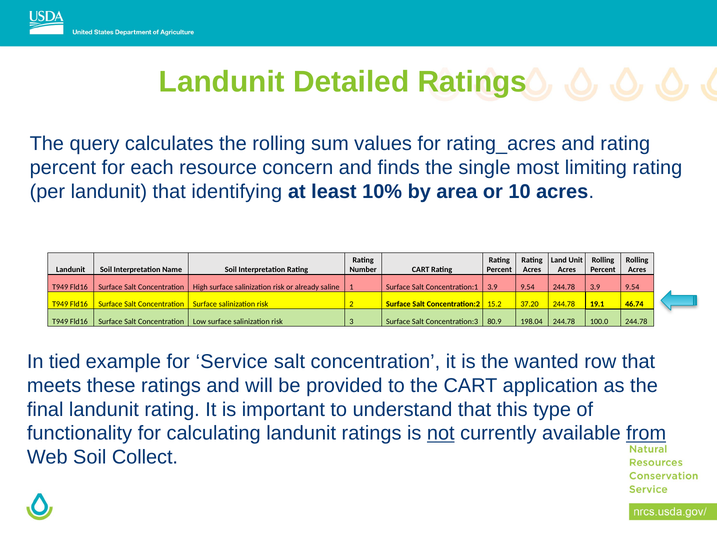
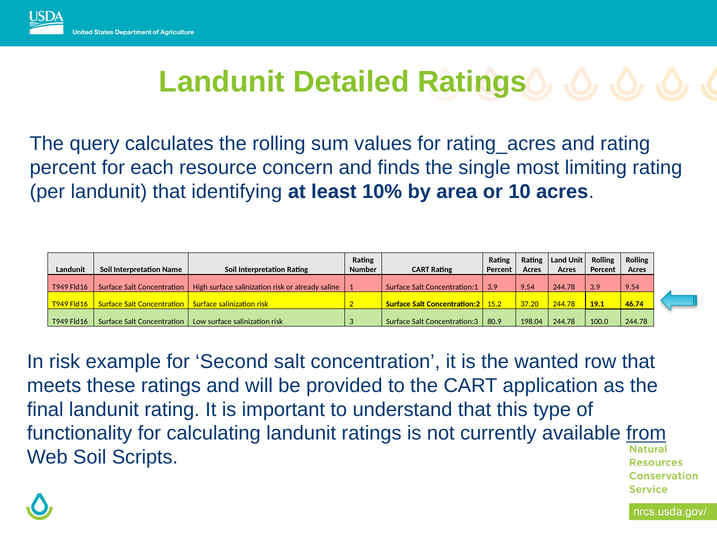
In tied: tied -> risk (65, 361)
Service: Service -> Second (232, 361)
not underline: present -> none (441, 433)
Collect: Collect -> Scripts (145, 457)
